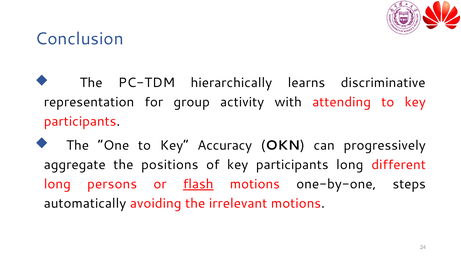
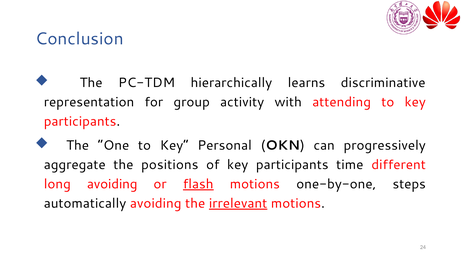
Accuracy: Accuracy -> Personal (225, 146)
participants long: long -> time (350, 165)
long persons: persons -> avoiding (112, 184)
irrelevant underline: none -> present (238, 204)
